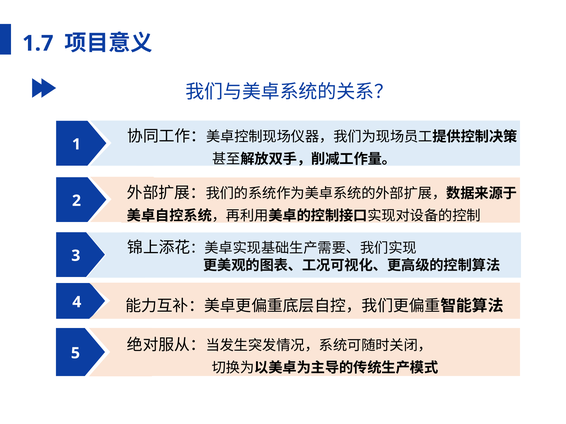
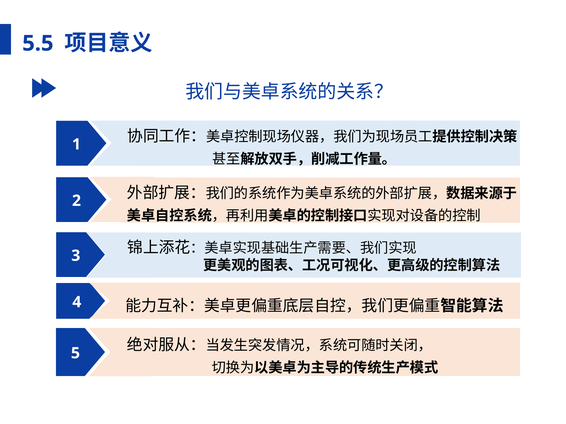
1.7: 1.7 -> 5.5 (38, 43)
